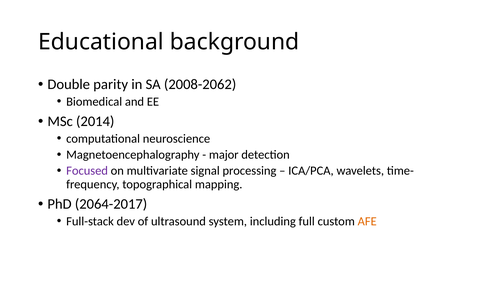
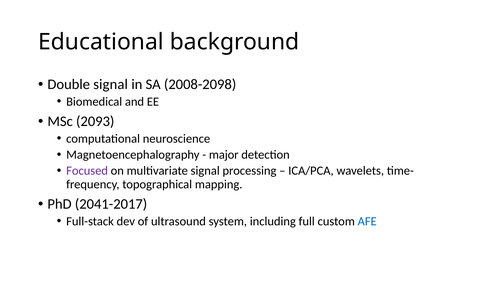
Double parity: parity -> signal (111, 85)
2008-2062: 2008-2062 -> 2008-2098 (200, 85)
2014: 2014 -> 2093 (95, 122)
2064-2017: 2064-2017 -> 2041-2017 (111, 204)
AFE colour: orange -> blue (367, 222)
